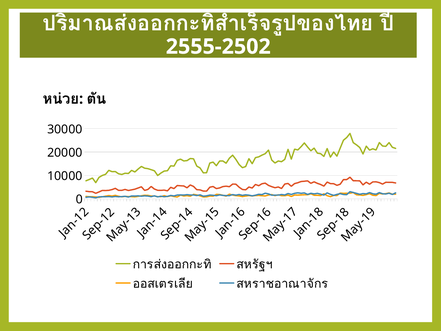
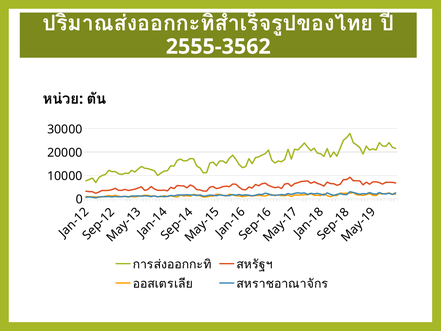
2555-2502: 2555-2502 -> 2555-3562 (218, 47)
